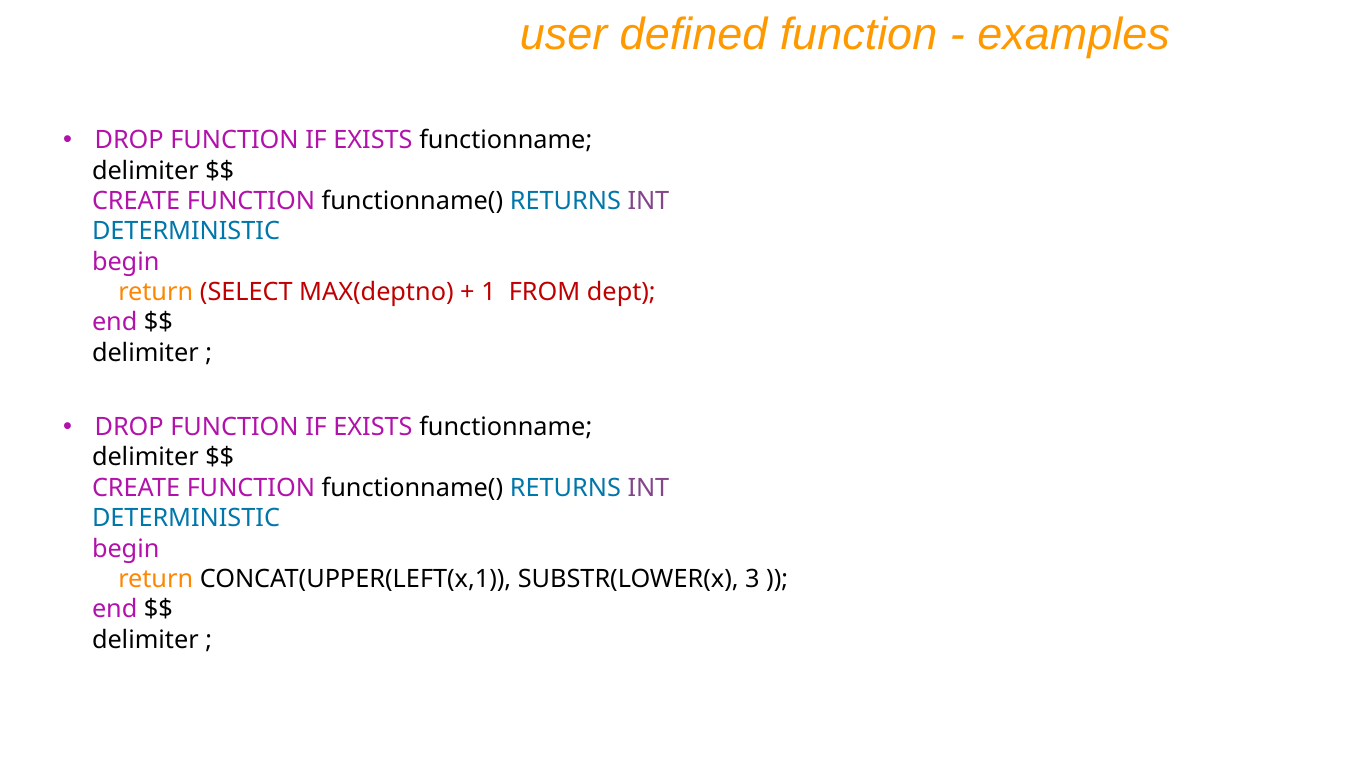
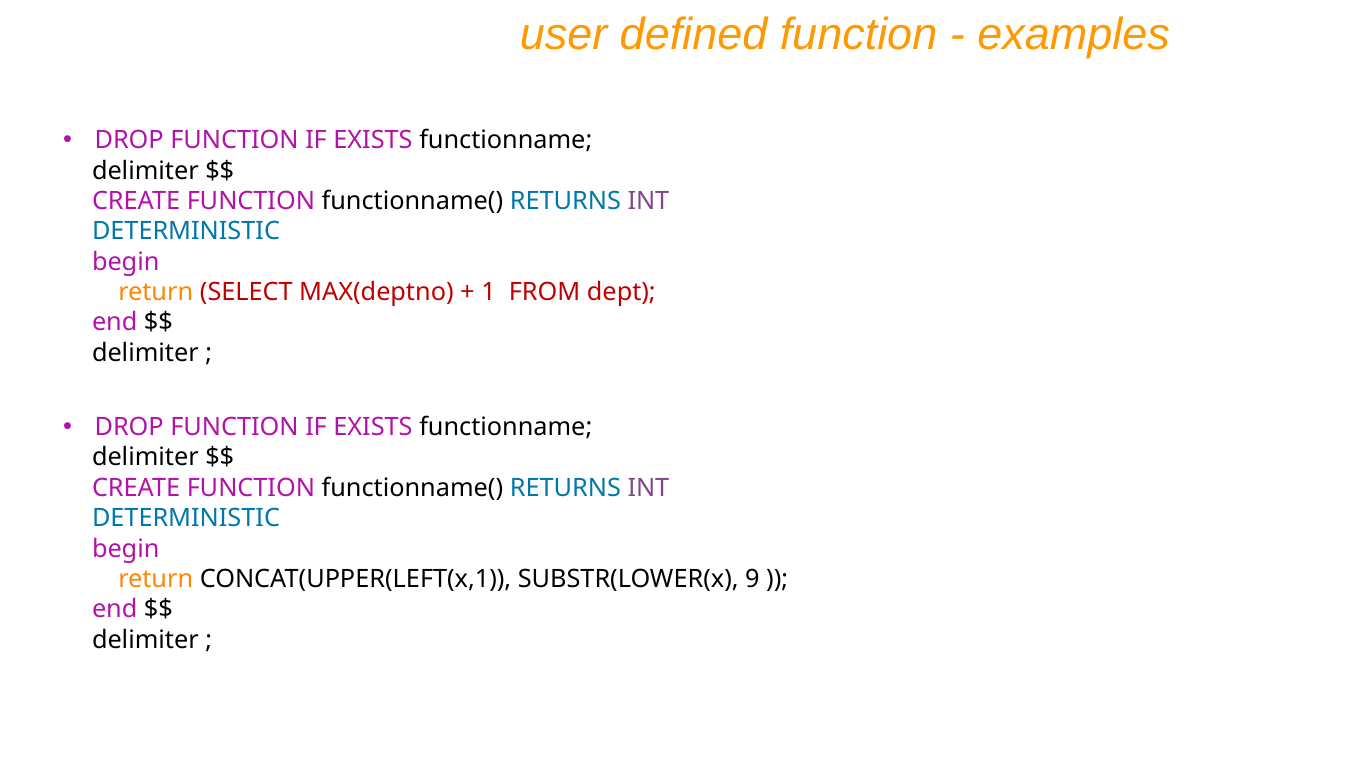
3: 3 -> 9 (752, 579)
